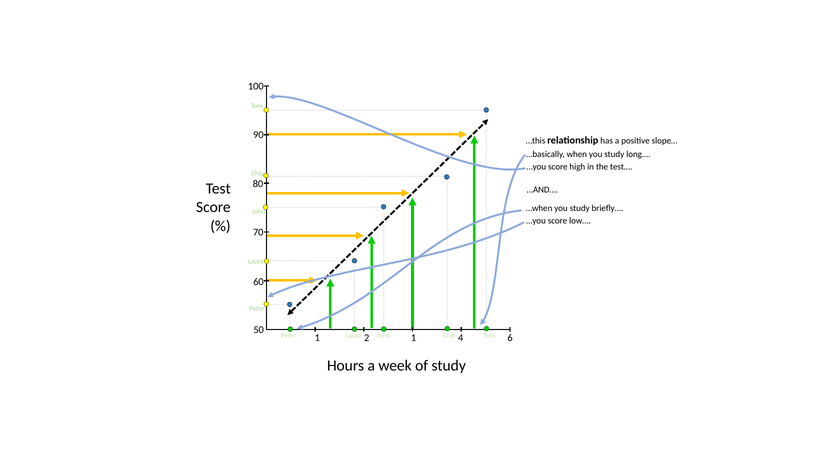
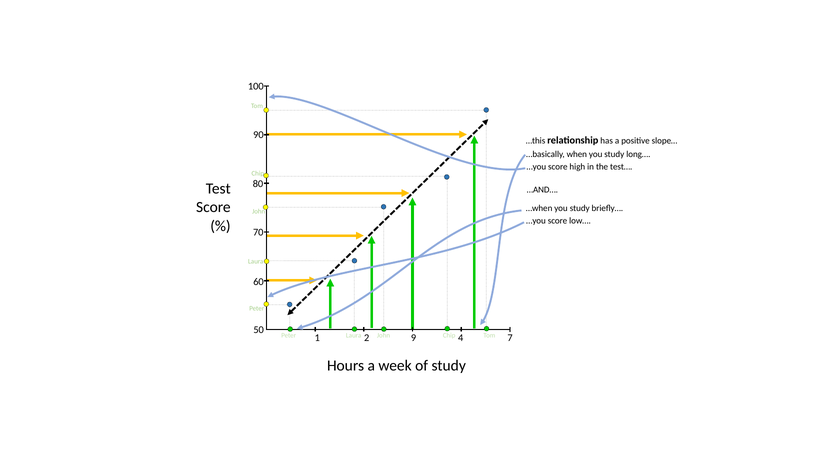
2 1: 1 -> 9 (414, 338)
6: 6 -> 7 (510, 338)
